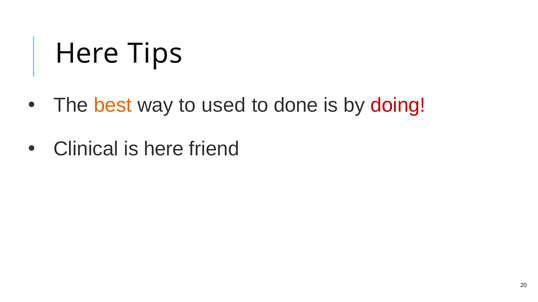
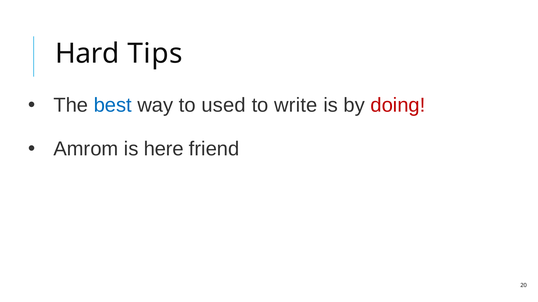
Here: Here -> Hard (87, 54)
best colour: orange -> blue (113, 106)
done: done -> write (296, 106)
Clinical: Clinical -> Amrom (86, 149)
